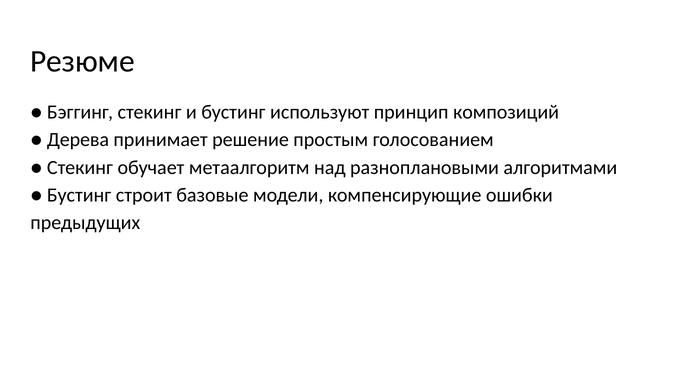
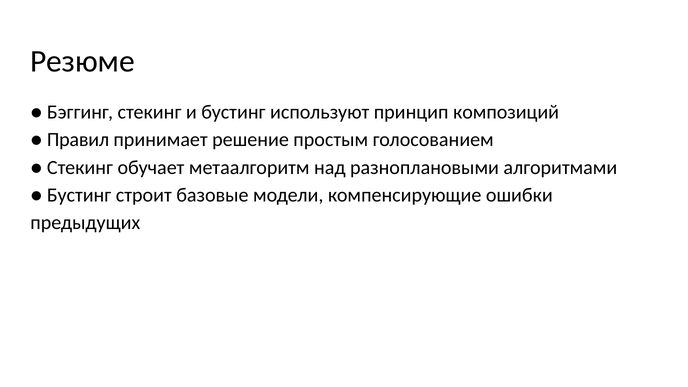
Дерева: Дерева -> Правил (78, 140)
